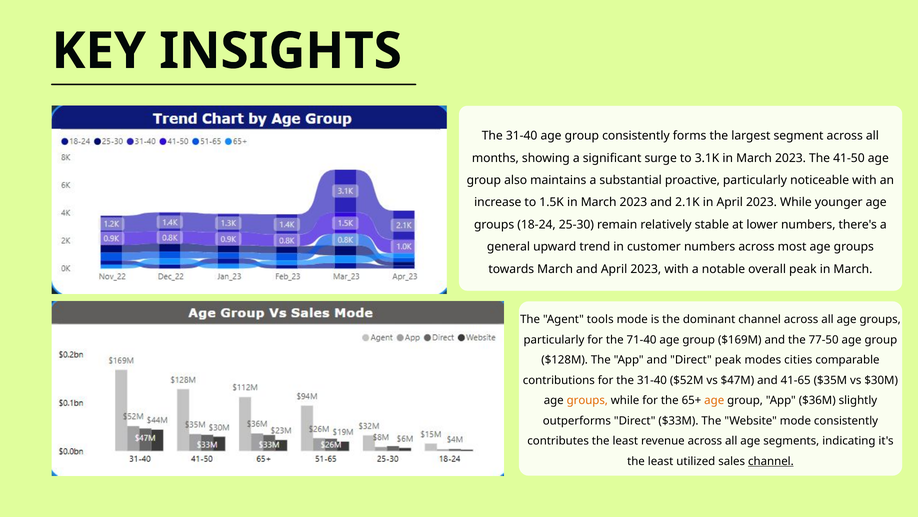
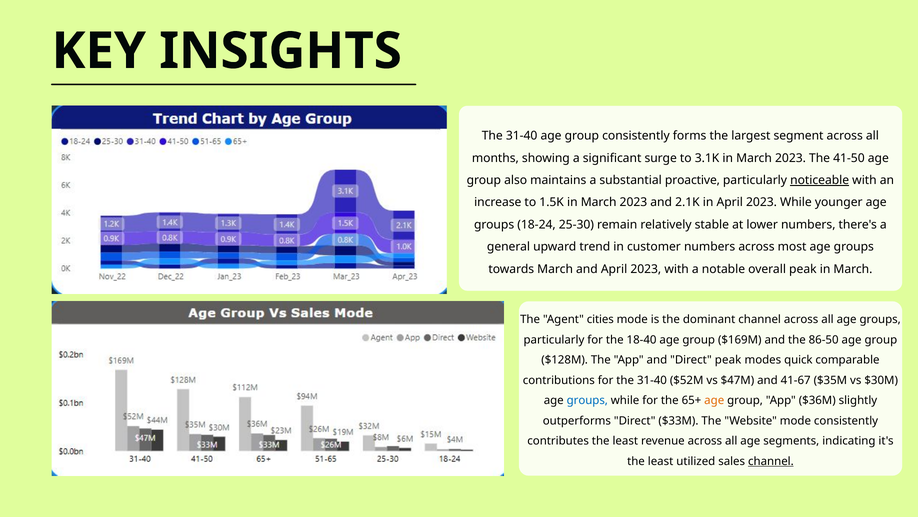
noticeable underline: none -> present (820, 180)
tools: tools -> cities (600, 319)
71-40: 71-40 -> 18-40 (642, 339)
77-50: 77-50 -> 86-50 (824, 339)
cities: cities -> quick (798, 360)
41-65: 41-65 -> 41-67 (796, 380)
groups colour: orange -> blue (587, 400)
